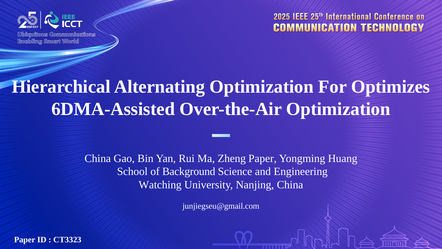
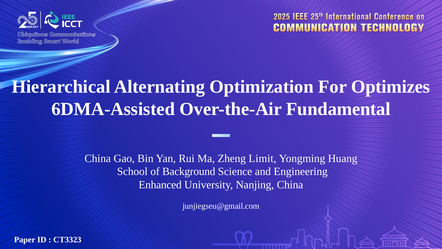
Over-the-Air Optimization: Optimization -> Fundamental (338, 109)
Zheng Paper: Paper -> Limit (262, 158)
Watching: Watching -> Enhanced (160, 185)
